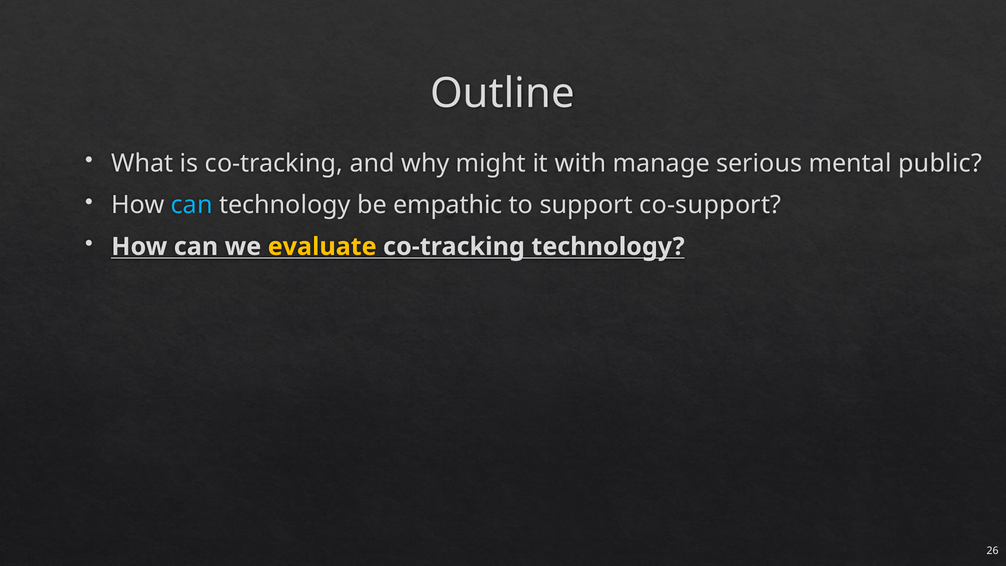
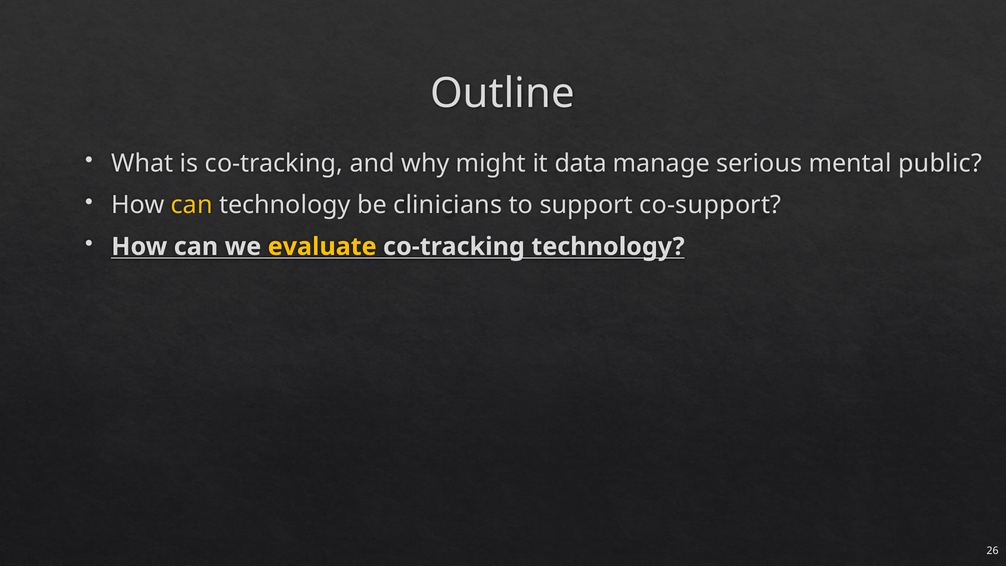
with: with -> data (581, 164)
can colour: light blue -> yellow (192, 205)
empathic: empathic -> clinicians (448, 205)
